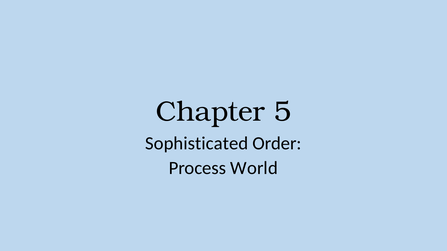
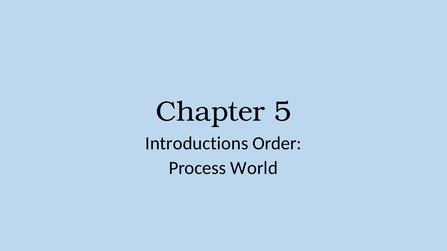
Sophisticated: Sophisticated -> Introductions (197, 144)
